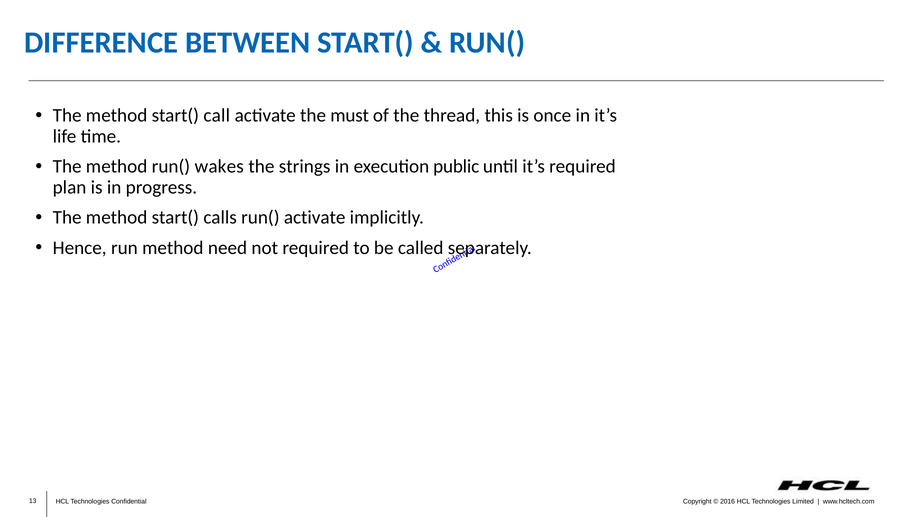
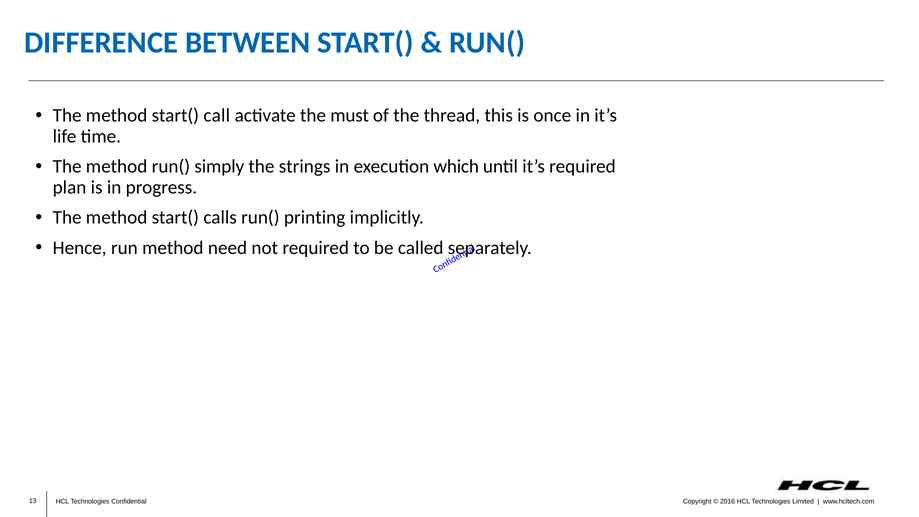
wakes: wakes -> simply (219, 167)
public: public -> which (456, 167)
run( activate: activate -> printing (315, 218)
